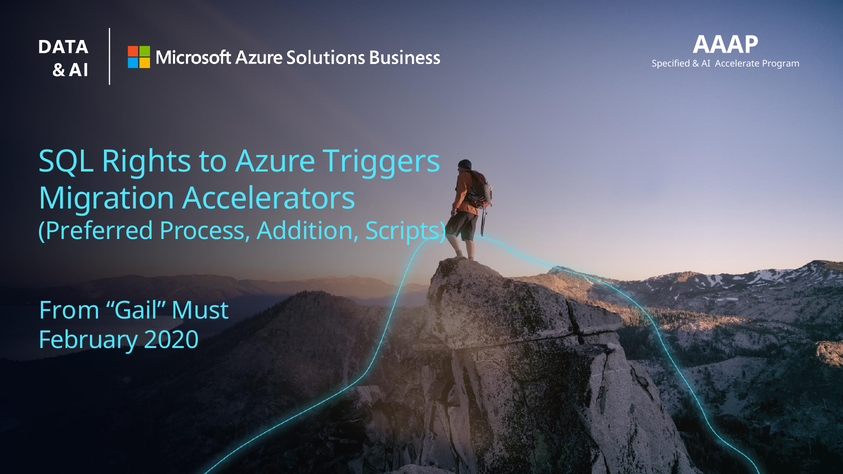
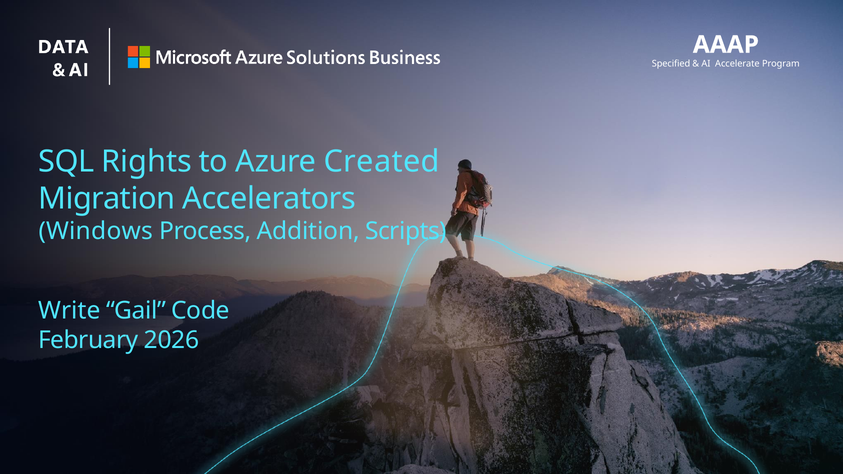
Triggers: Triggers -> Created (382, 162)
Preferred: Preferred -> Windows (96, 231)
From: From -> Write (69, 311)
Must: Must -> Code (200, 311)
2020: 2020 -> 2026 (171, 340)
